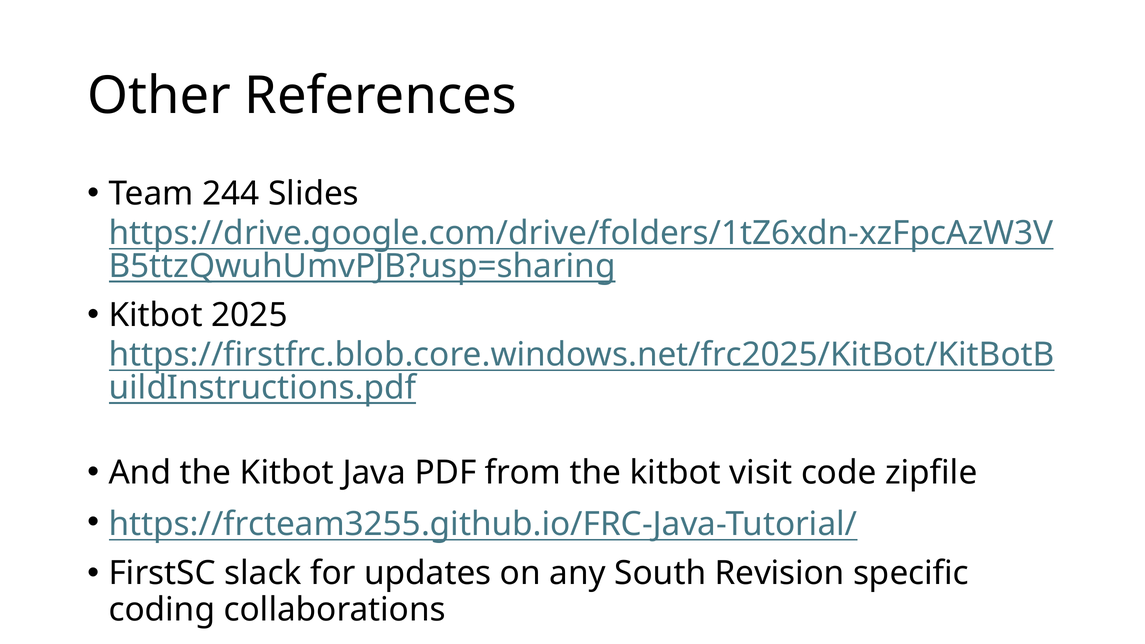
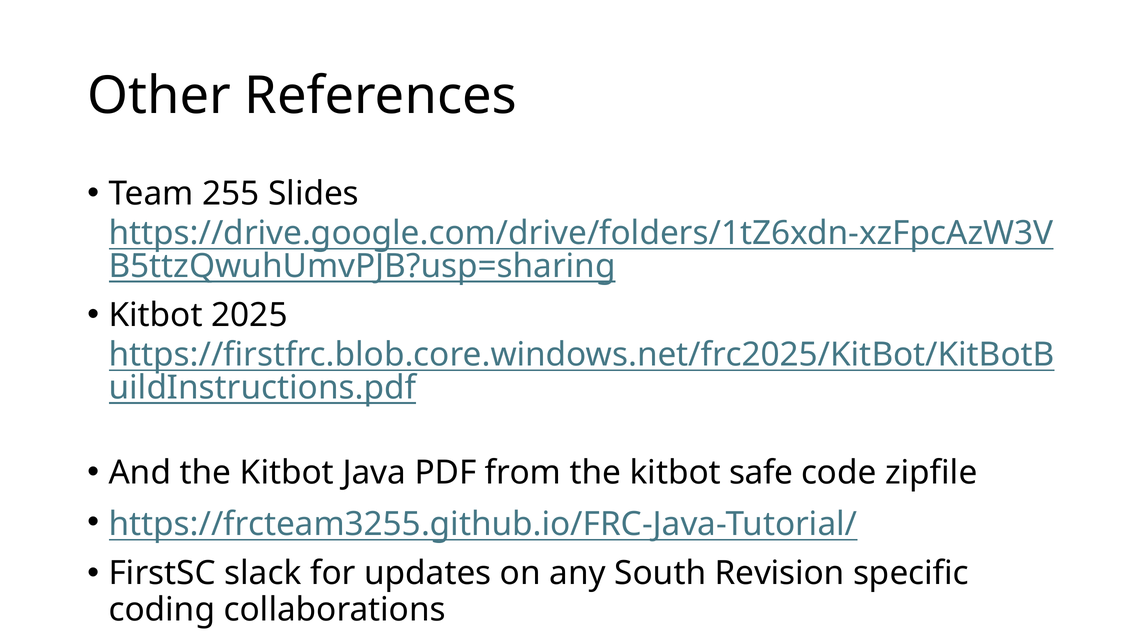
244: 244 -> 255 (231, 194)
visit: visit -> safe (761, 473)
